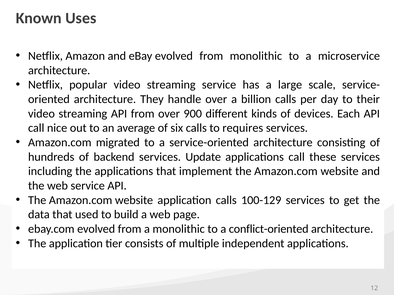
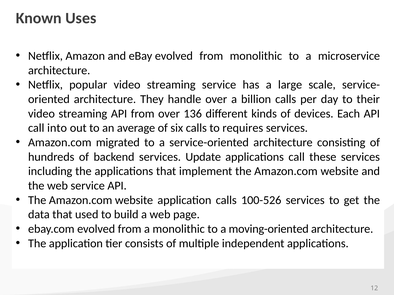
900: 900 -> 136 (193, 114)
nice: nice -> into (57, 128)
100-129: 100-129 -> 100-526 (261, 200)
conflict-oriented: conflict-oriented -> moving-oriented (269, 229)
